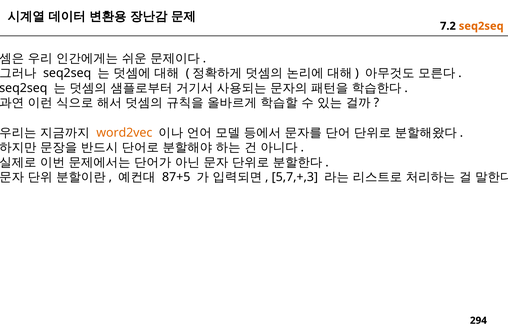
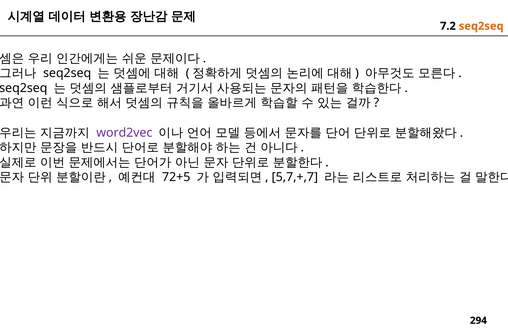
word2vec colour: orange -> purple (124, 132)
87+5: 87+5 -> 72+5 (176, 177)
5,7,+,3: 5,7,+,3 -> 5,7,+,7 (295, 177)
